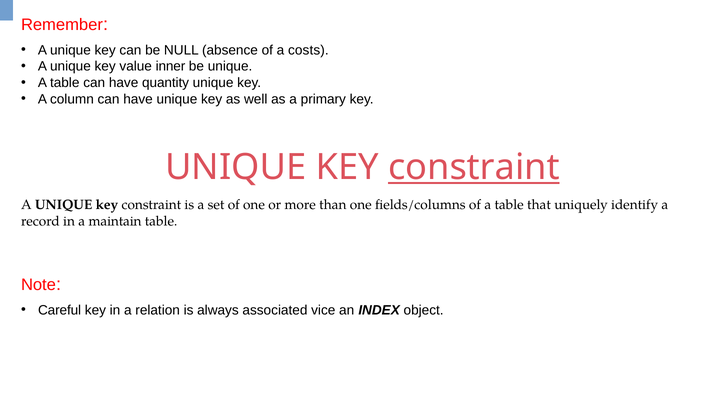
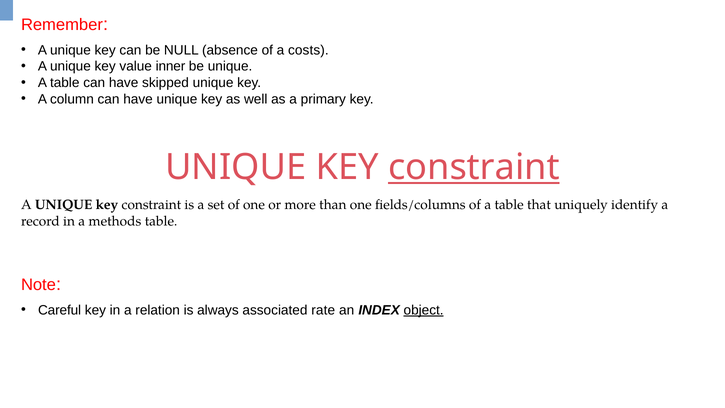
quantity: quantity -> skipped (166, 83)
maintain: maintain -> methods (115, 221)
vice: vice -> rate (323, 310)
object underline: none -> present (424, 310)
